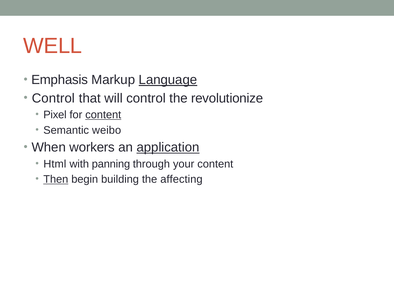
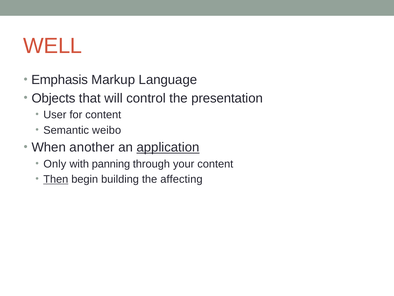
Language underline: present -> none (168, 80)
Control: Control -> Objects (53, 98)
revolutionize: revolutionize -> presentation (227, 98)
Pixel: Pixel -> User (55, 115)
content underline: present -> none (103, 115)
workers: workers -> another (92, 147)
Html: Html -> Only (55, 164)
